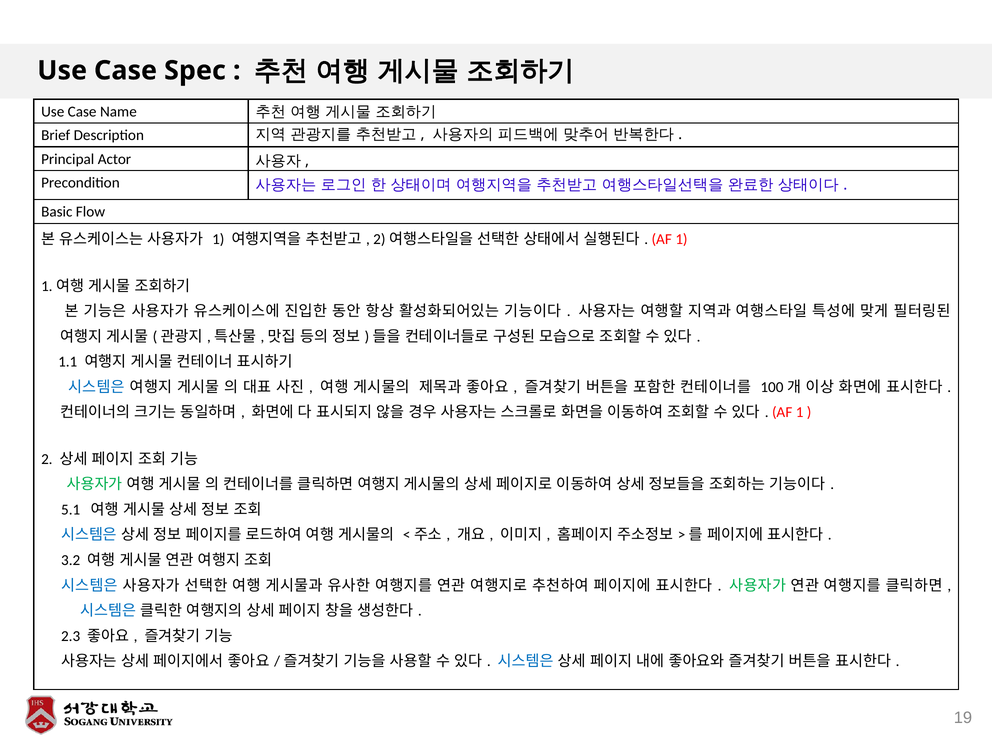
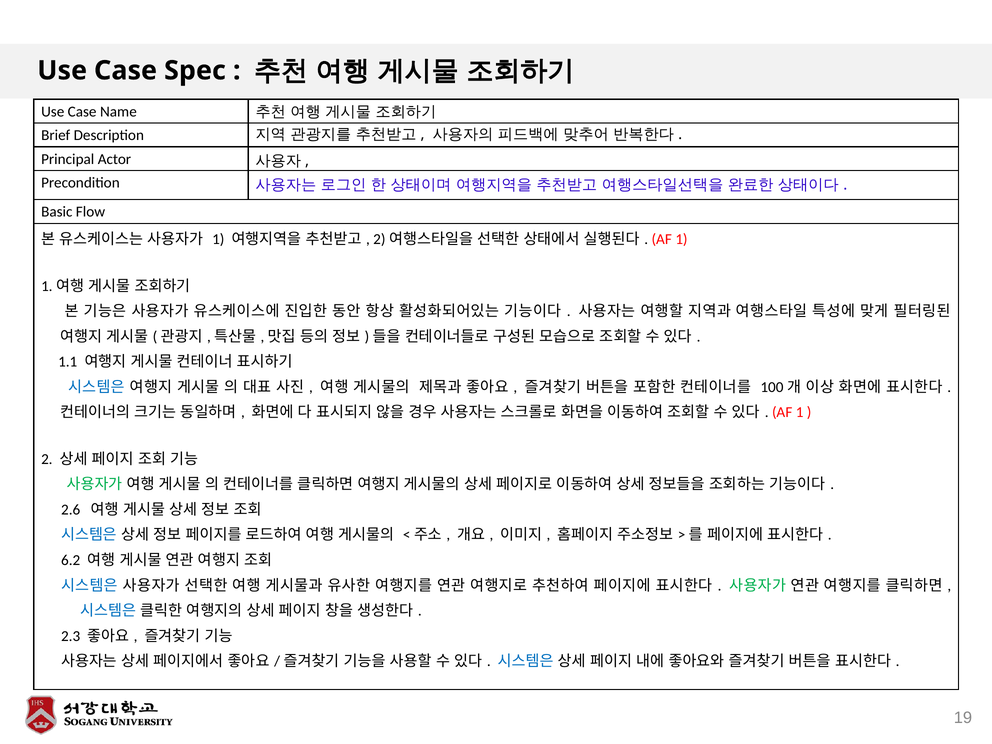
5.1: 5.1 -> 2.6 (71, 510)
3.2: 3.2 -> 6.2 (71, 560)
